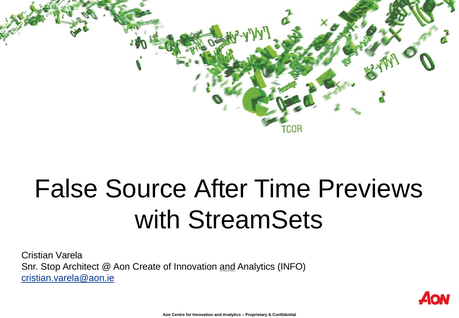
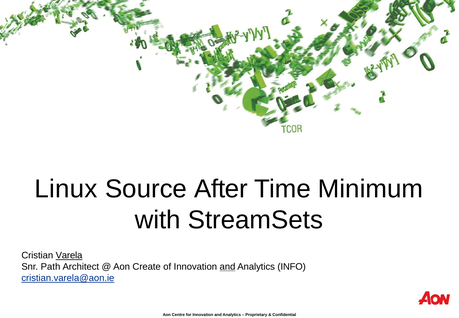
False: False -> Linux (66, 189)
Previews: Previews -> Minimum (370, 189)
Varela underline: none -> present (69, 255)
Stop: Stop -> Path (51, 267)
